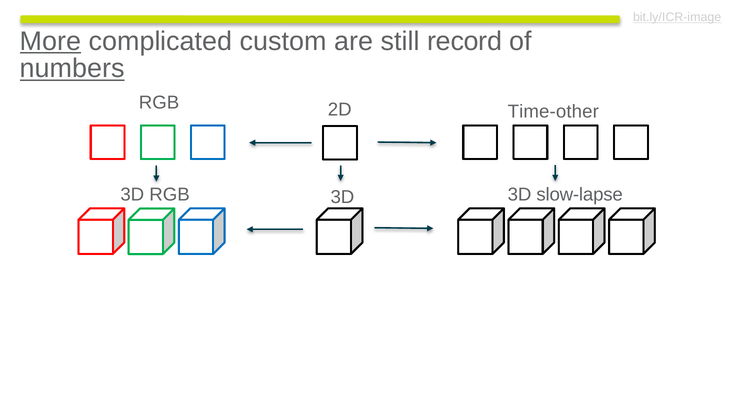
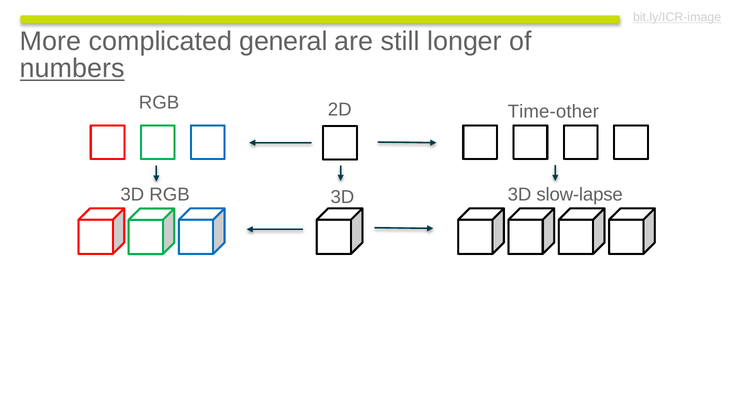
More underline: present -> none (50, 41)
custom: custom -> general (283, 41)
record: record -> longer (465, 41)
